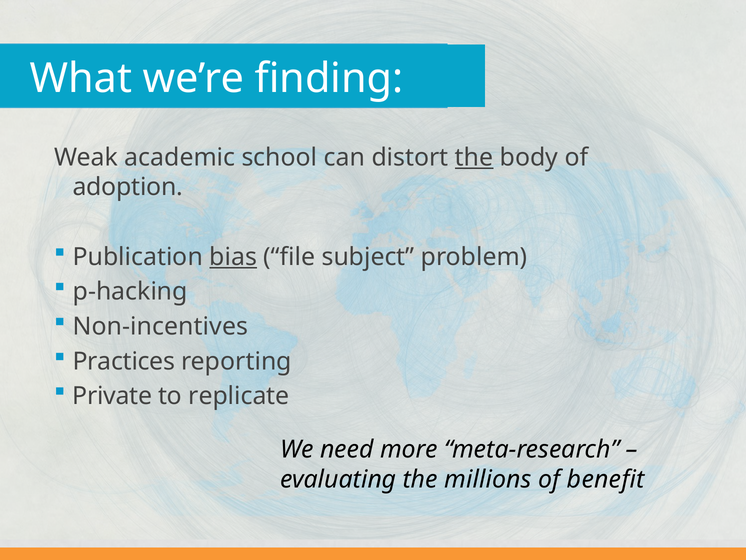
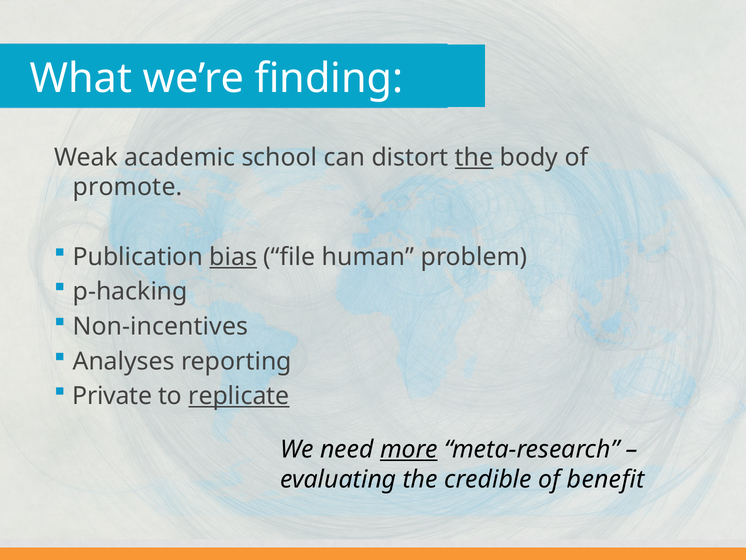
adoption: adoption -> promote (128, 187)
subject: subject -> human (368, 257)
Practices: Practices -> Analyses (124, 361)
replicate underline: none -> present (239, 396)
more underline: none -> present (409, 449)
millions: millions -> credible (488, 479)
